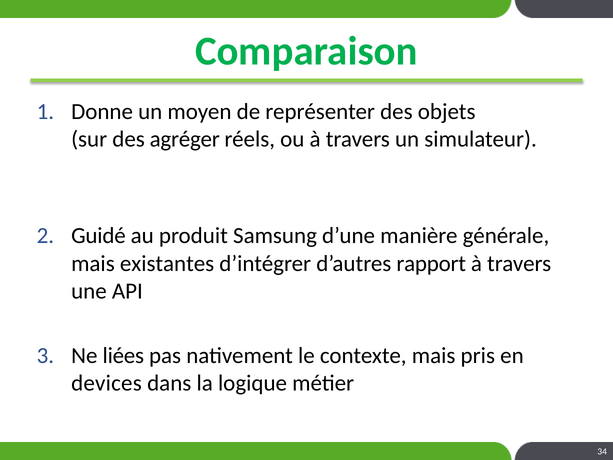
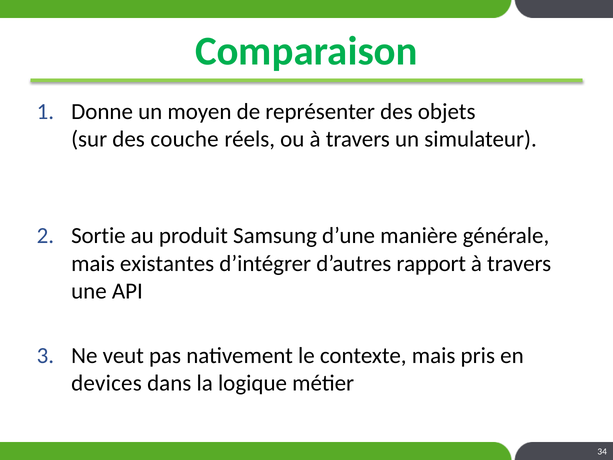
agréger: agréger -> couche (185, 139)
Guidé: Guidé -> Sortie (98, 236)
liées: liées -> veut (123, 355)
